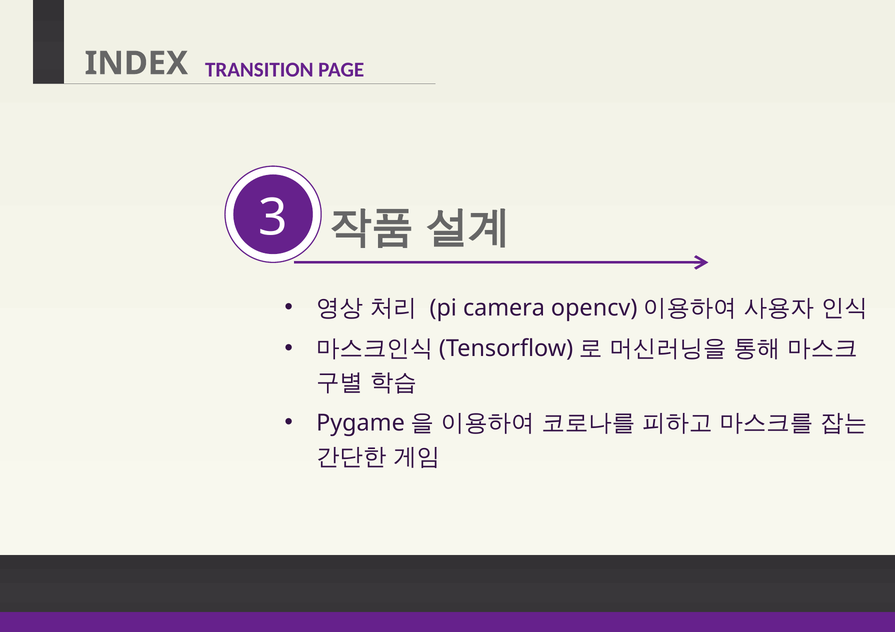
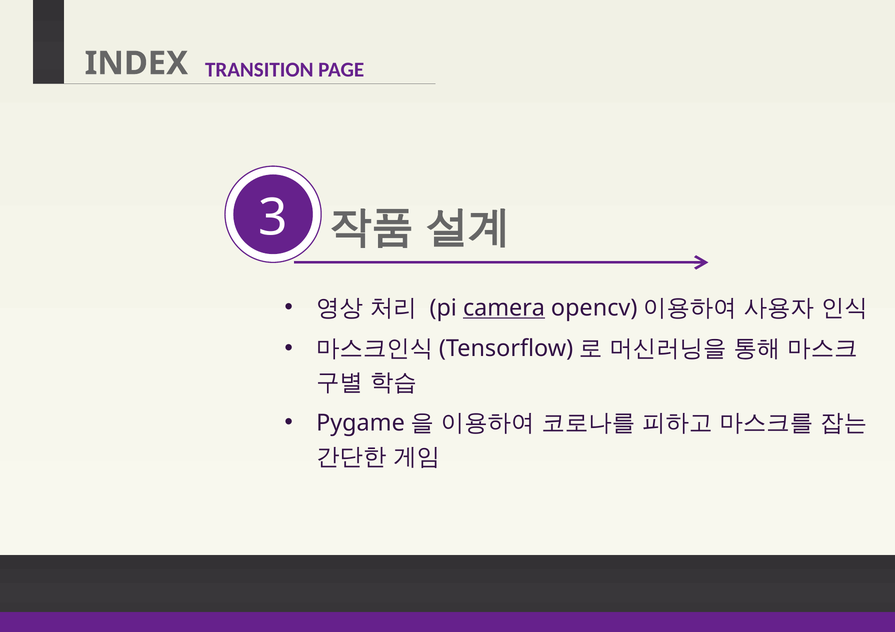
camera underline: none -> present (504, 308)
